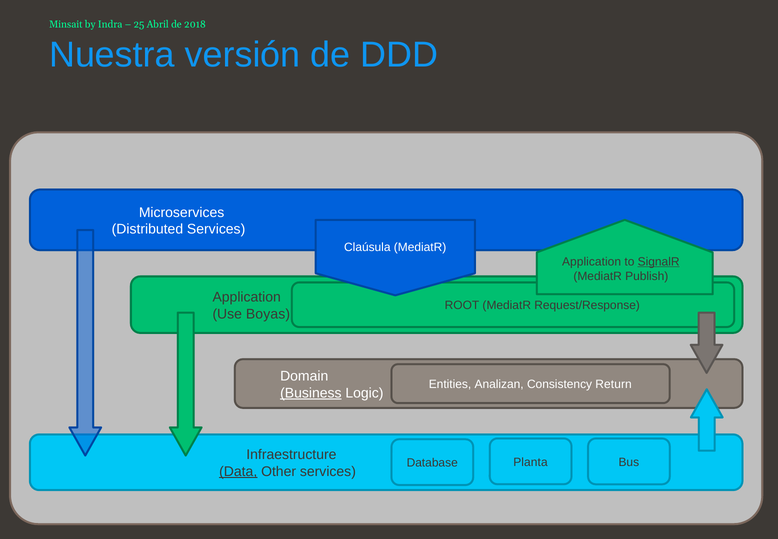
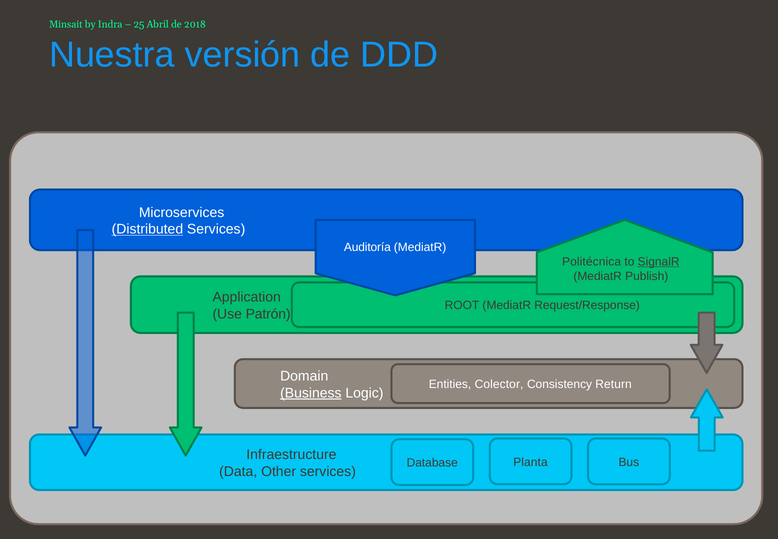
Distributed underline: none -> present (147, 229)
Claúsula: Claúsula -> Auditoría (367, 247)
Application: Application -> Politécnica (592, 262)
Boyas: Boyas -> Patrón (268, 314)
Analizan: Analizan -> Colector (499, 384)
Data underline: present -> none (238, 471)
